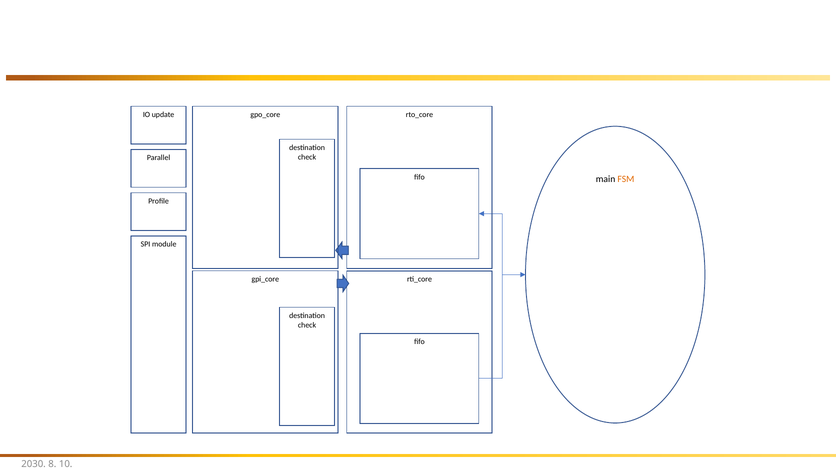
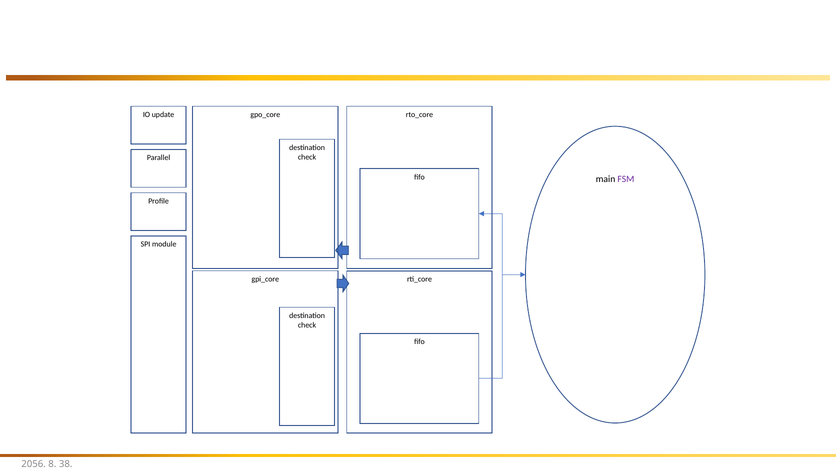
FSM colour: orange -> purple (626, 179)
2030: 2030 -> 2056 (34, 464)
10: 10 -> 38 (66, 464)
